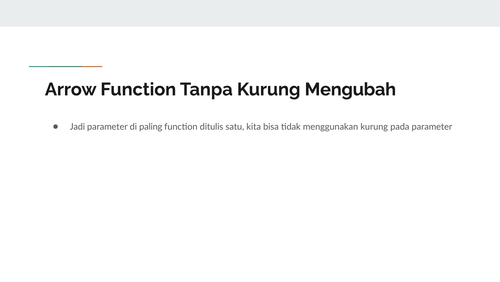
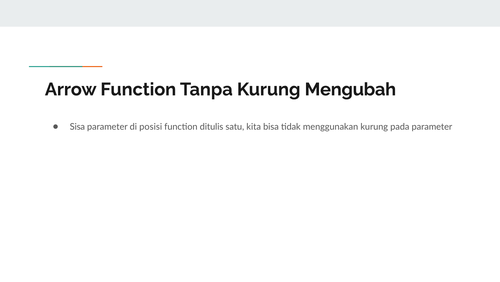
Jadi: Jadi -> Sisa (77, 126)
paling: paling -> posisi (151, 126)
